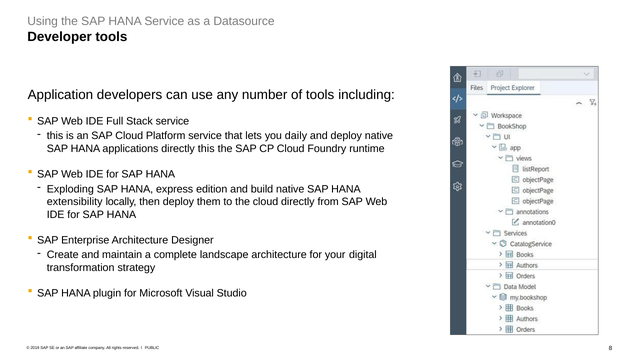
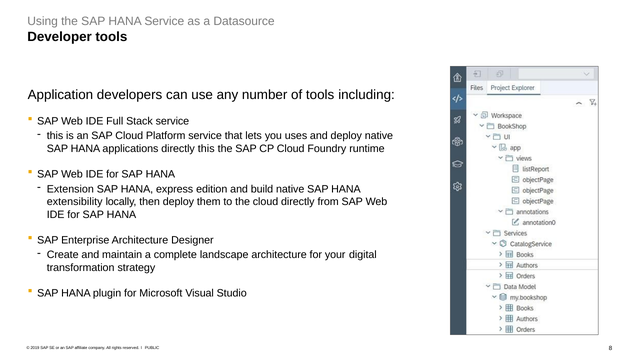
daily: daily -> uses (296, 136)
Exploding: Exploding -> Extension (70, 189)
